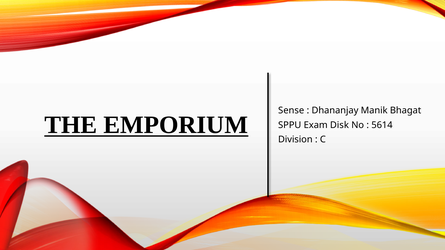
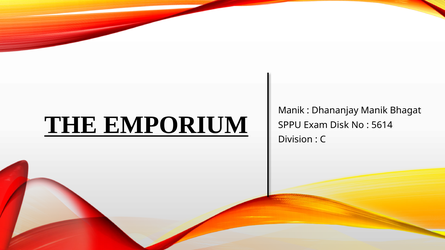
Sense: Sense -> Manik (291, 110)
